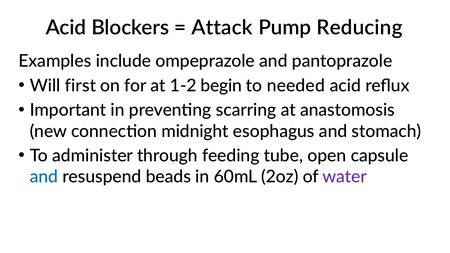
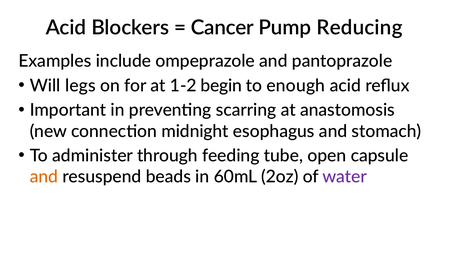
Attack: Attack -> Cancer (222, 28)
first: first -> legs (80, 86)
needed: needed -> enough (296, 86)
and colour: blue -> orange (44, 177)
